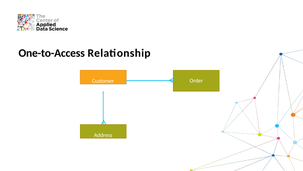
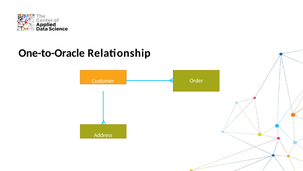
One-to-Access: One-to-Access -> One-to-Oracle (52, 53)
